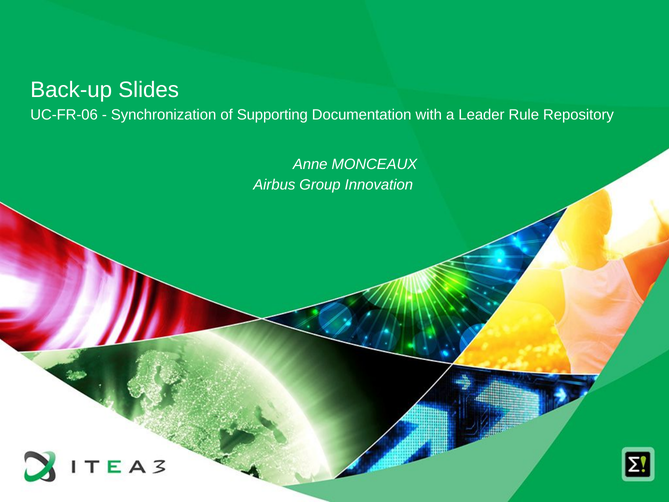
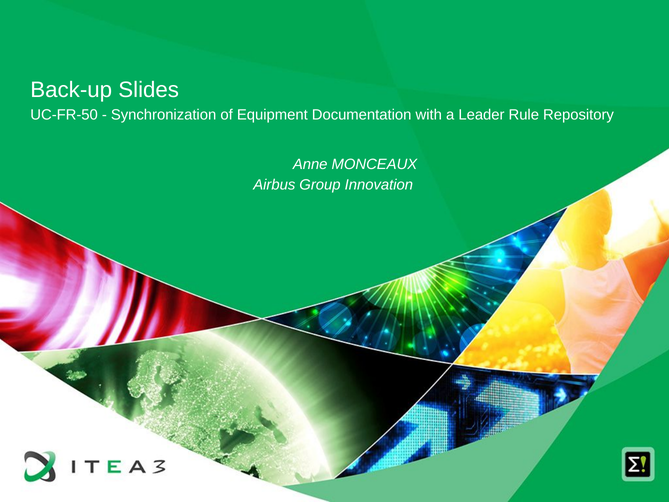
UC-FR-06: UC-FR-06 -> UC-FR-50 (64, 115)
Supporting: Supporting -> Equipment (272, 115)
